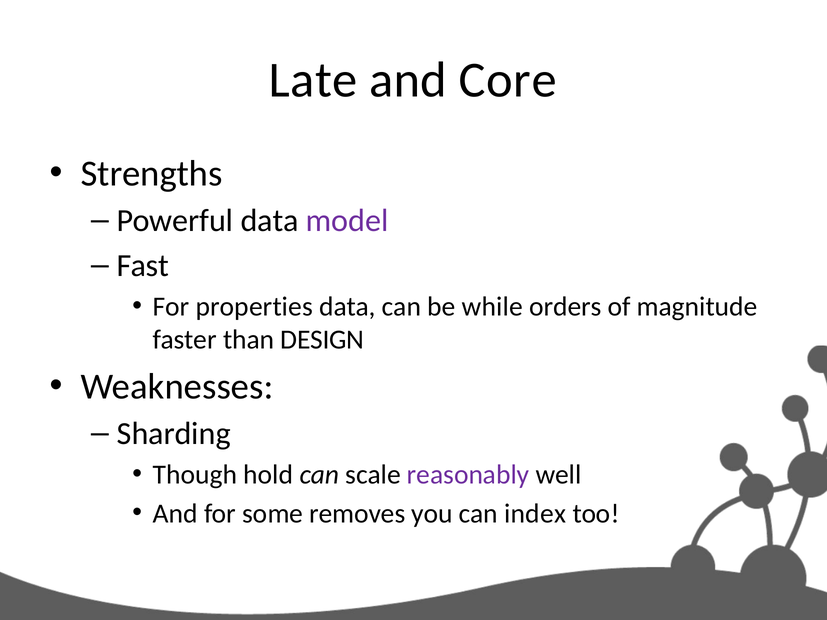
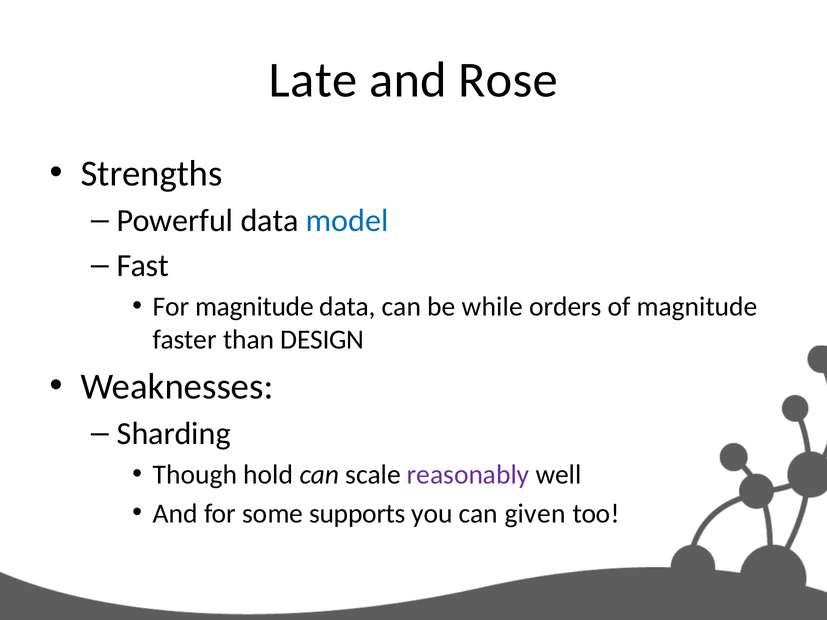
Core: Core -> Rose (508, 80)
model colour: purple -> blue (347, 221)
For properties: properties -> magnitude (254, 307)
removes: removes -> supports (357, 514)
index: index -> given (535, 514)
